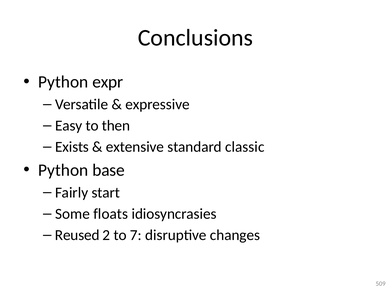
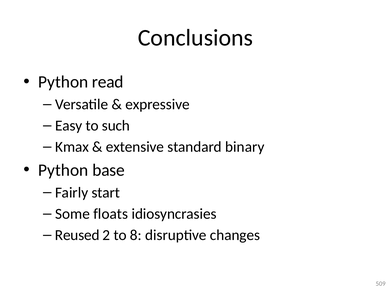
expr: expr -> read (108, 82)
then: then -> such (116, 126)
Exists: Exists -> Kmax (72, 147)
classic: classic -> binary (245, 147)
7: 7 -> 8 (136, 235)
